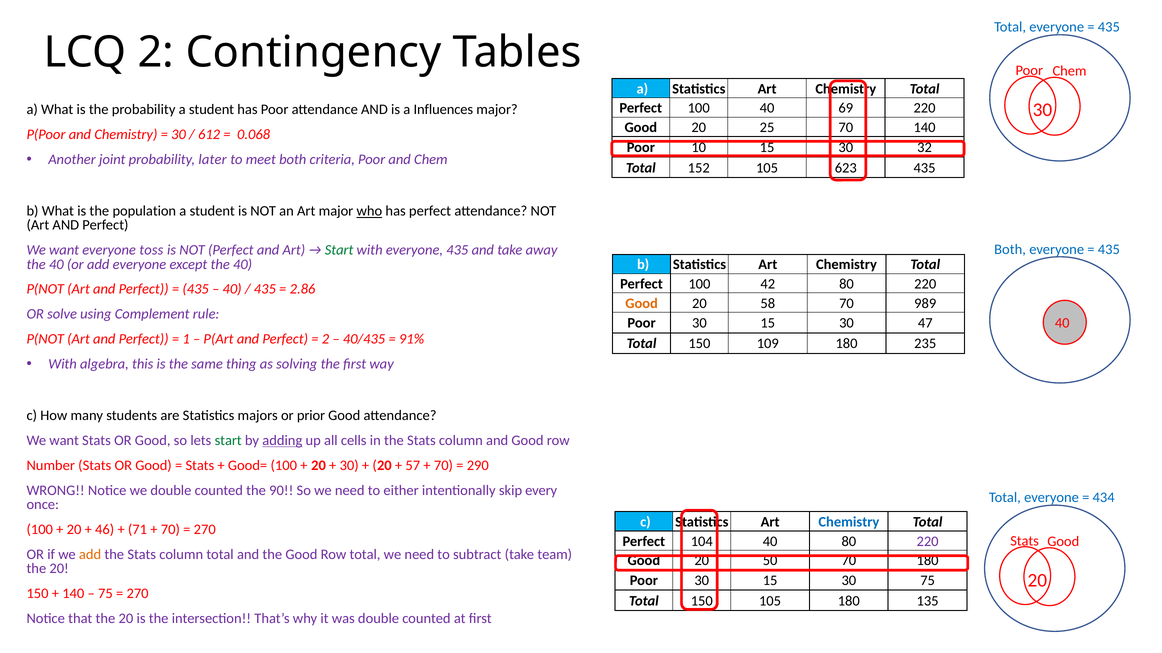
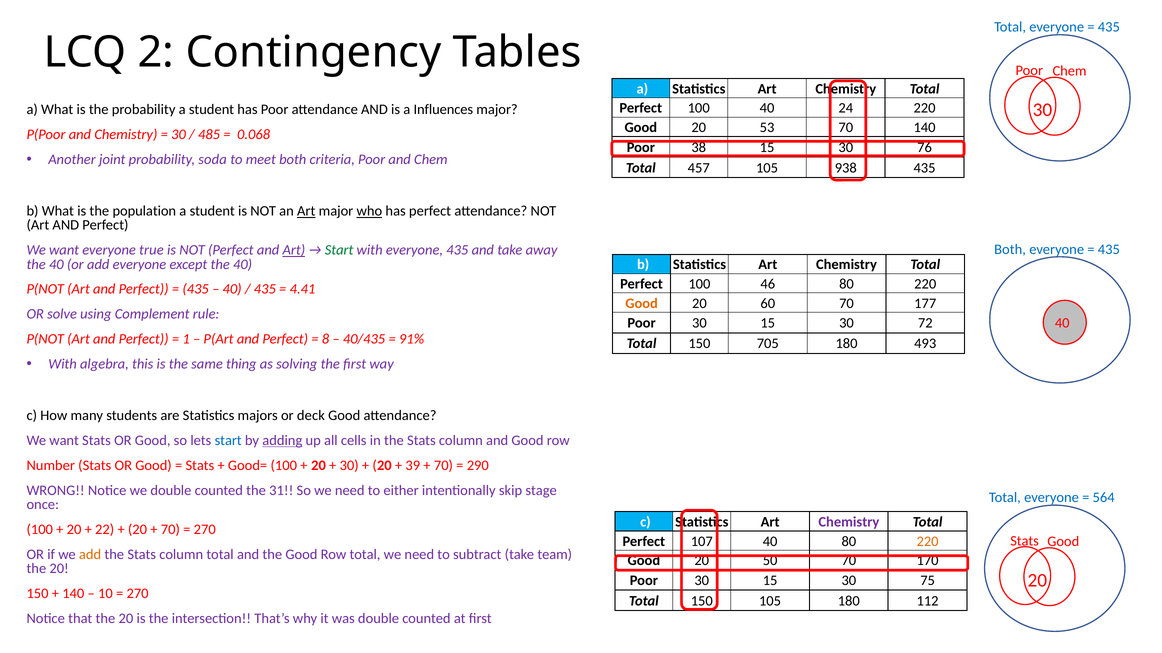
69: 69 -> 24 (846, 108)
25: 25 -> 53 (767, 128)
612: 612 -> 485 (209, 135)
10: 10 -> 38 (699, 147)
32: 32 -> 76 (925, 147)
later: later -> soda (213, 160)
152: 152 -> 457 (699, 168)
623: 623 -> 938 (846, 168)
Art underline: none -> present (306, 211)
toss: toss -> true (151, 250)
Art underline: none -> present (294, 250)
42: 42 -> 46 (768, 284)
2.86: 2.86 -> 4.41 (302, 289)
58: 58 -> 60 (768, 304)
989: 989 -> 177 (925, 304)
47: 47 -> 72 (925, 323)
2: 2 -> 8 (325, 339)
109: 109 -> 705 (768, 344)
235: 235 -> 493 (925, 344)
prior: prior -> deck (311, 416)
start colour: green -> blue (228, 441)
57: 57 -> 39 (413, 466)
90: 90 -> 31 (281, 491)
every: every -> stage (541, 491)
434: 434 -> 564 (1104, 498)
Chemistry colour: blue -> purple (849, 522)
46: 46 -> 22 (105, 530)
71: 71 -> 20 (138, 530)
104: 104 -> 107 (702, 542)
220 colour: purple -> orange (928, 542)
70 180: 180 -> 170 (928, 561)
75: 75 -> 10 (105, 594)
135: 135 -> 112 (928, 602)
